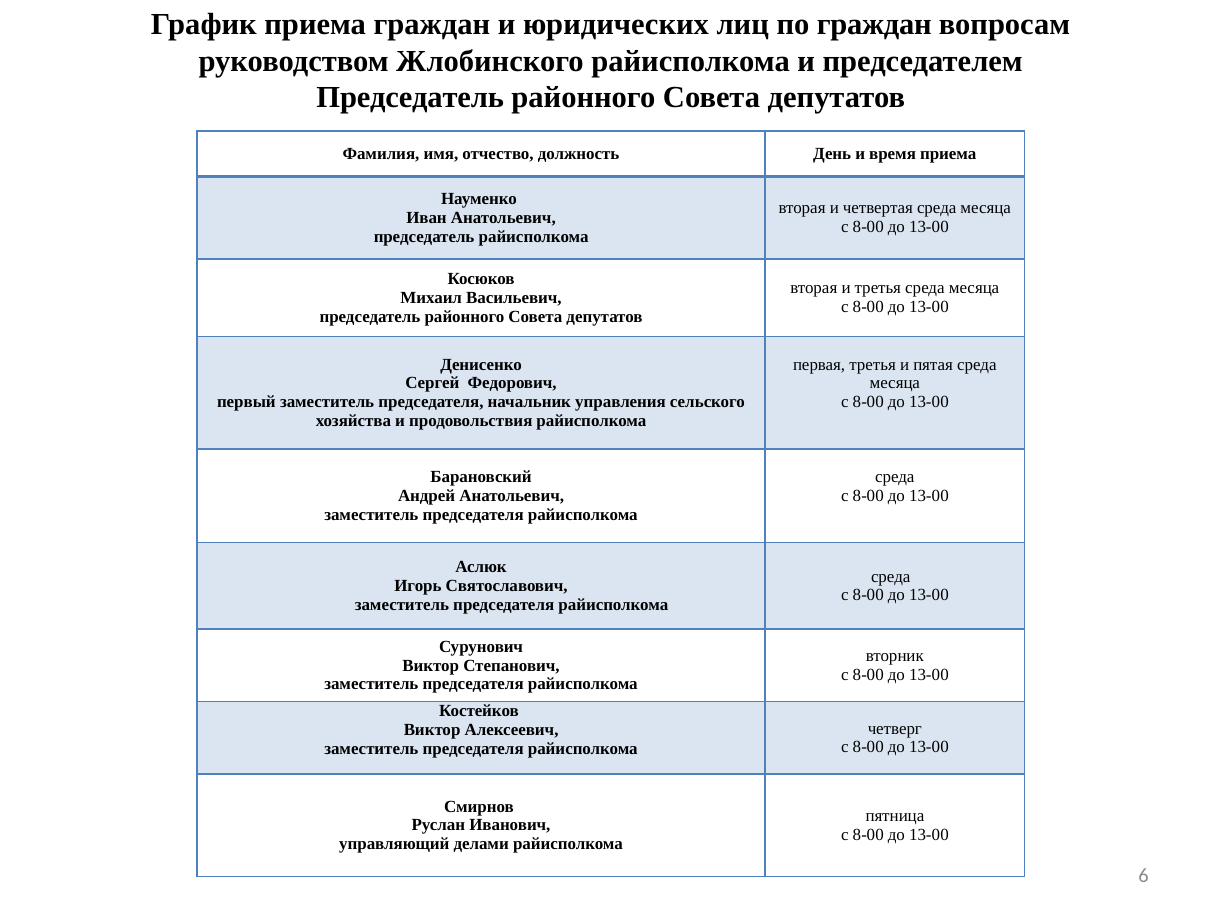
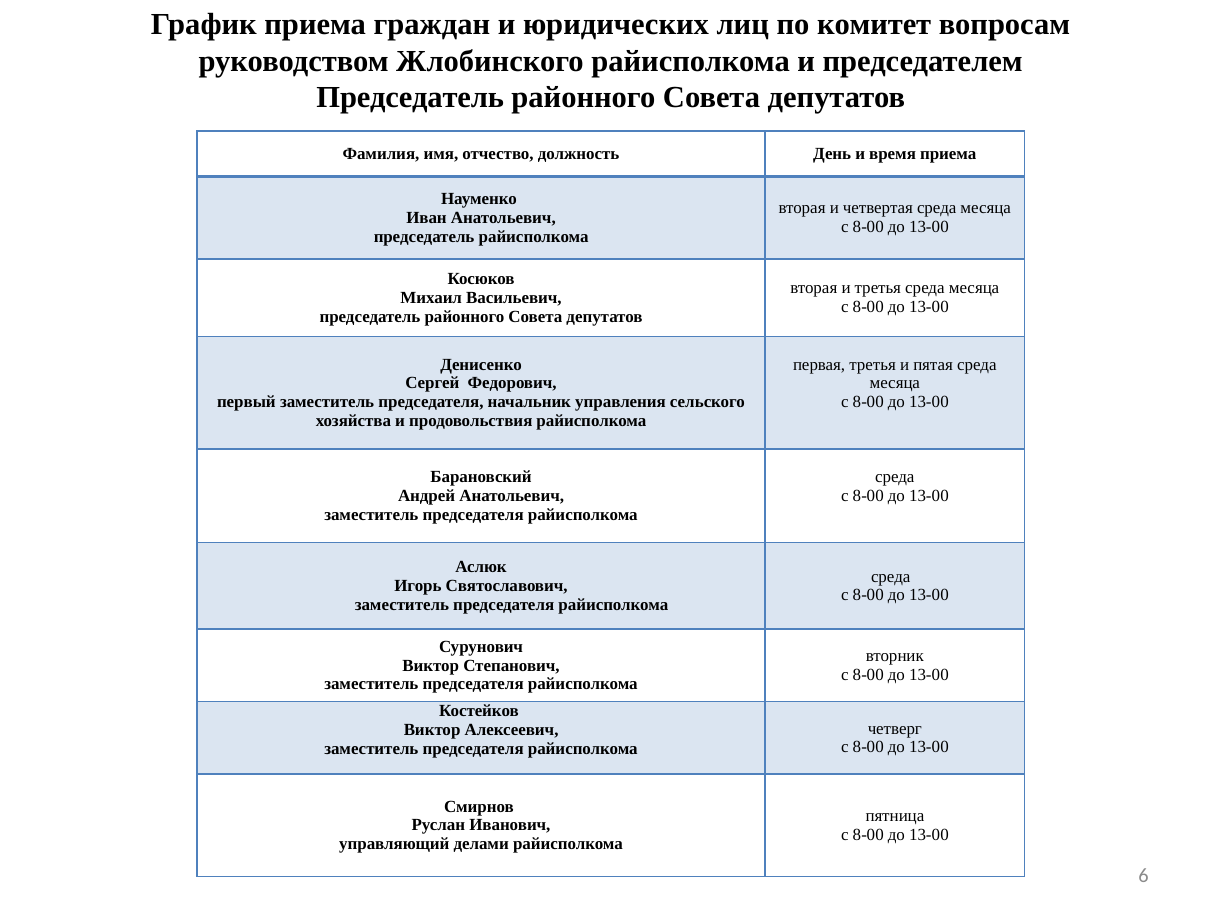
по граждан: граждан -> комитет (874, 24)
